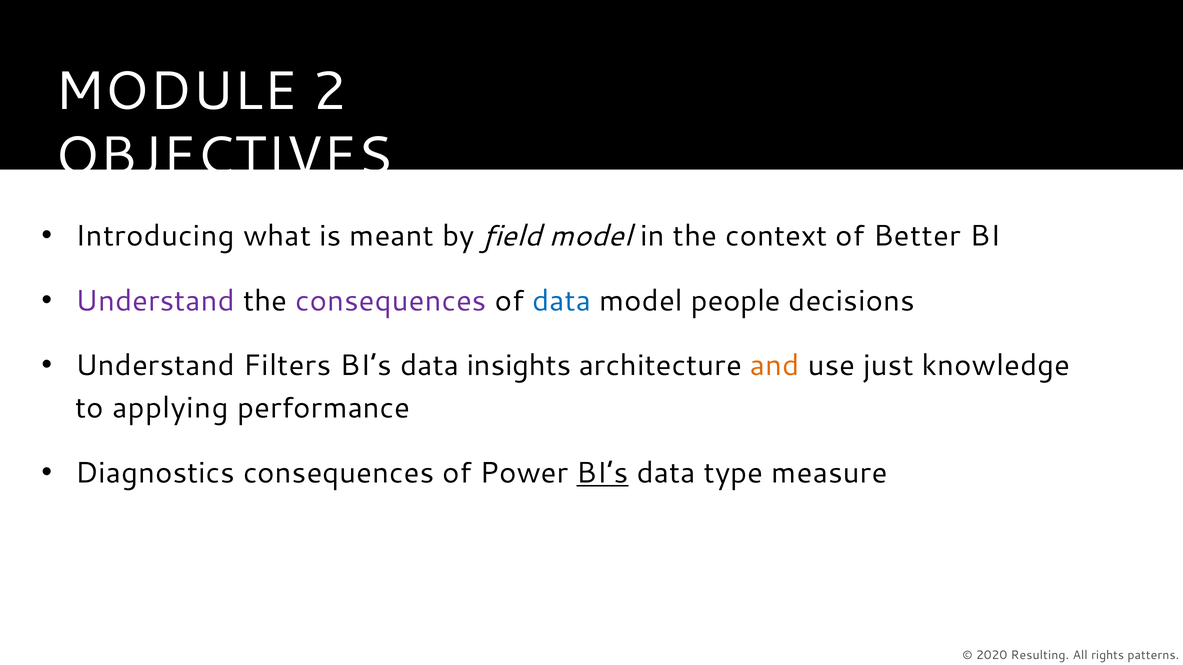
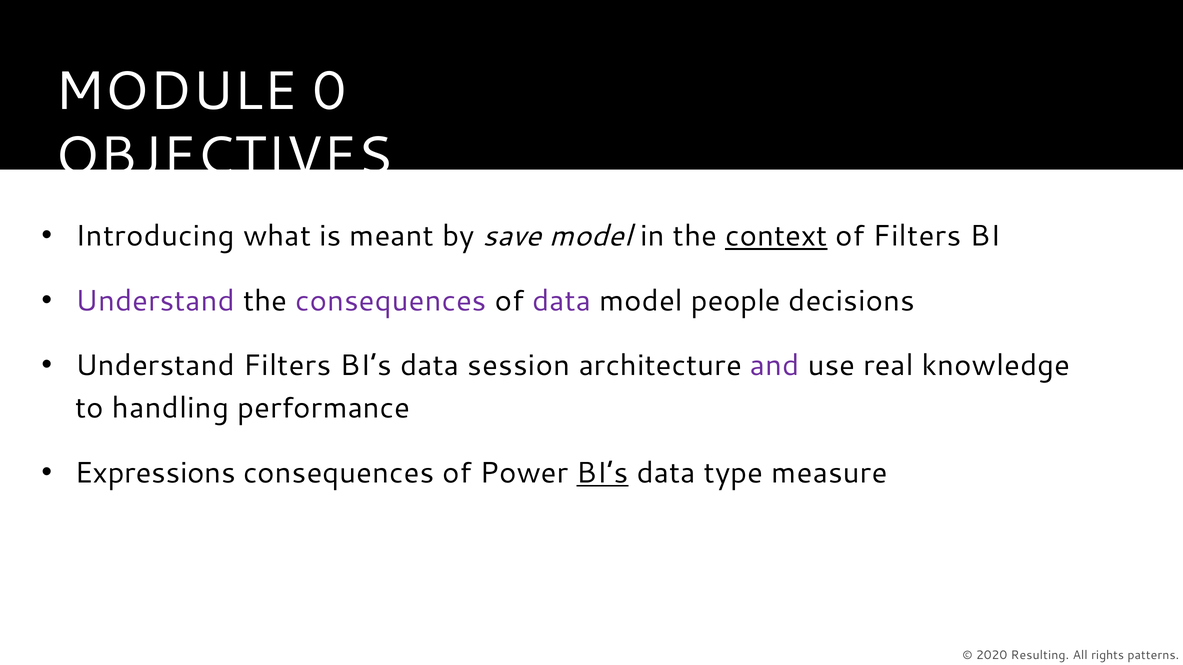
2: 2 -> 0 (329, 92)
field: field -> save (512, 236)
context underline: none -> present (776, 236)
of Better: Better -> Filters (917, 236)
data colour: blue -> purple (562, 301)
insights: insights -> session (519, 366)
and colour: orange -> purple (775, 366)
just: just -> real (889, 366)
applying: applying -> handling (170, 408)
Diagnostics: Diagnostics -> Expressions (155, 473)
